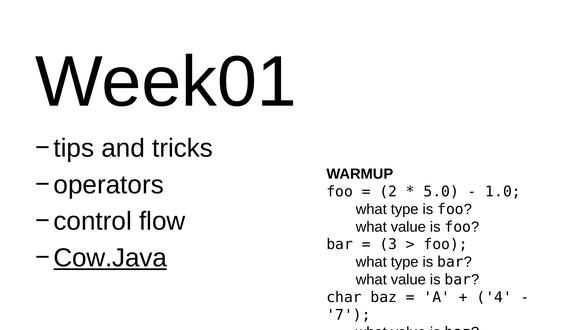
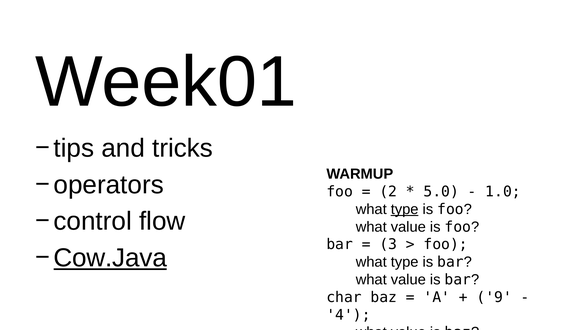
type underline: none -> present (405, 209)
4: 4 -> 9 (494, 297)
7: 7 -> 4 (349, 315)
